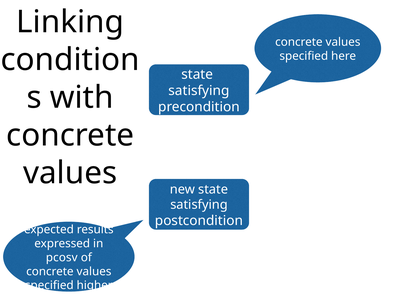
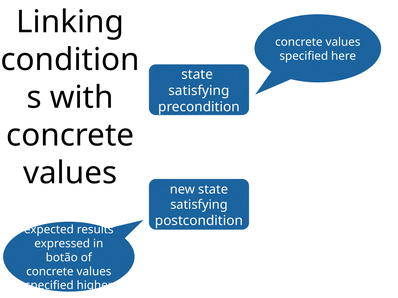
pcosv: pcosv -> botão (62, 258)
